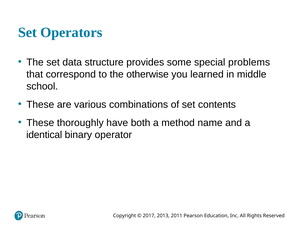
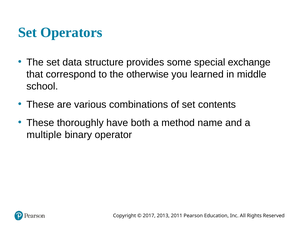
problems: problems -> exchange (249, 62)
identical: identical -> multiple (44, 135)
